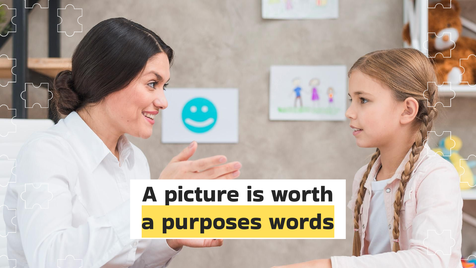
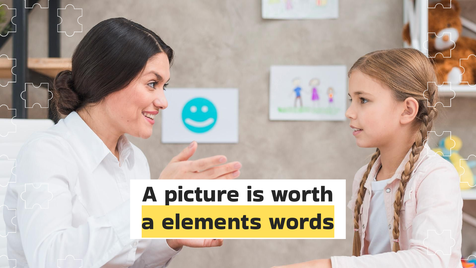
purposes: purposes -> elements (212, 222)
